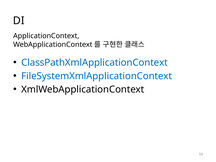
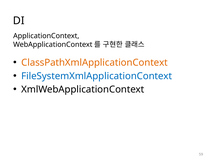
ClassPathXmlApplicationContext colour: blue -> orange (95, 63)
